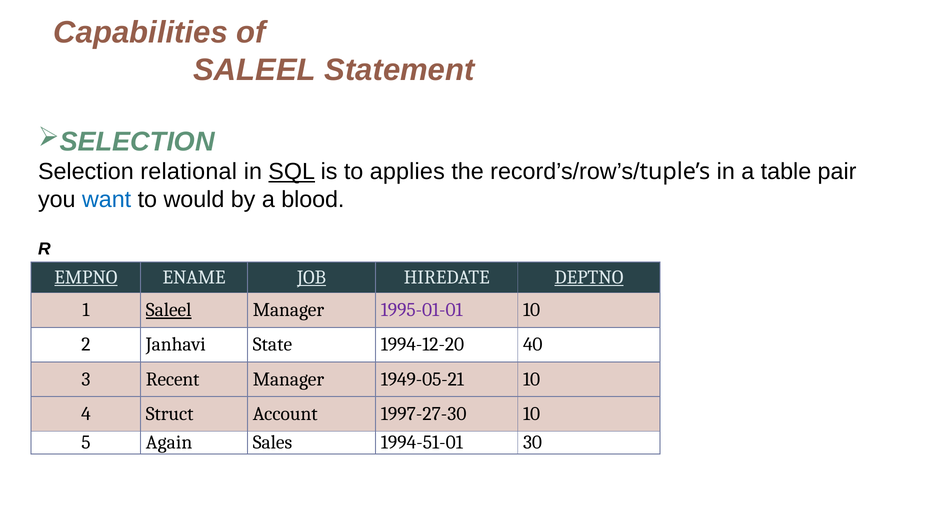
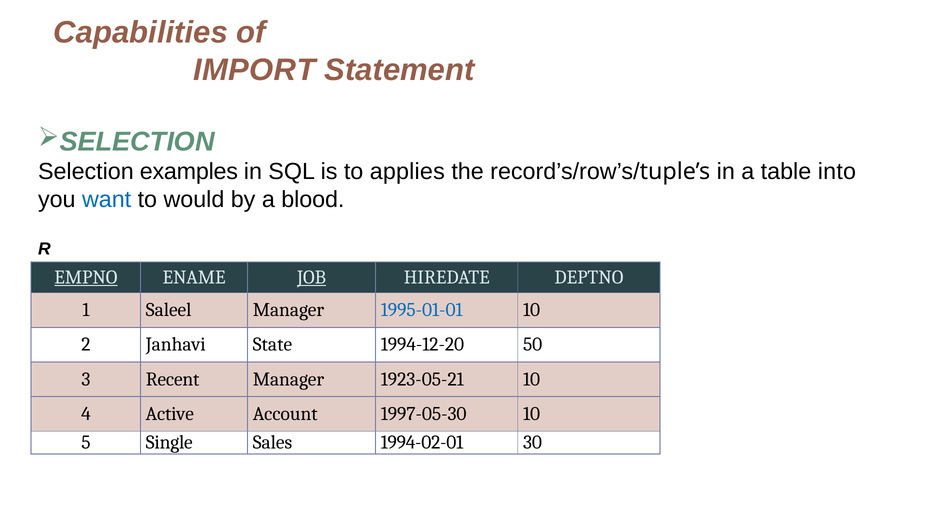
SALEEL: SALEEL -> IMPORT (254, 70)
relational: relational -> examples (189, 172)
SQL underline: present -> none (292, 172)
pair: pair -> into (837, 172)
DEPTNO underline: present -> none (589, 277)
Saleel underline: present -> none (169, 310)
1995-01-01 colour: purple -> blue (422, 310)
40: 40 -> 50 (533, 345)
1949-05-21: 1949-05-21 -> 1923-05-21 (422, 379)
Struct: Struct -> Active (170, 414)
1997-27-30: 1997-27-30 -> 1997-05-30 (424, 414)
Again: Again -> Single (169, 443)
1994-51-01: 1994-51-01 -> 1994-02-01 (422, 443)
